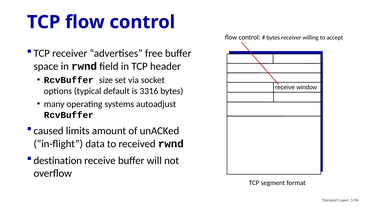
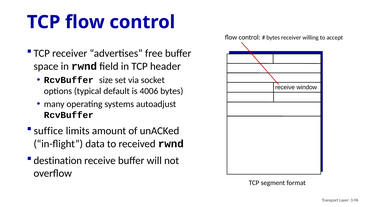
3316: 3316 -> 4006 (149, 91)
caused: caused -> suffice (48, 131)
